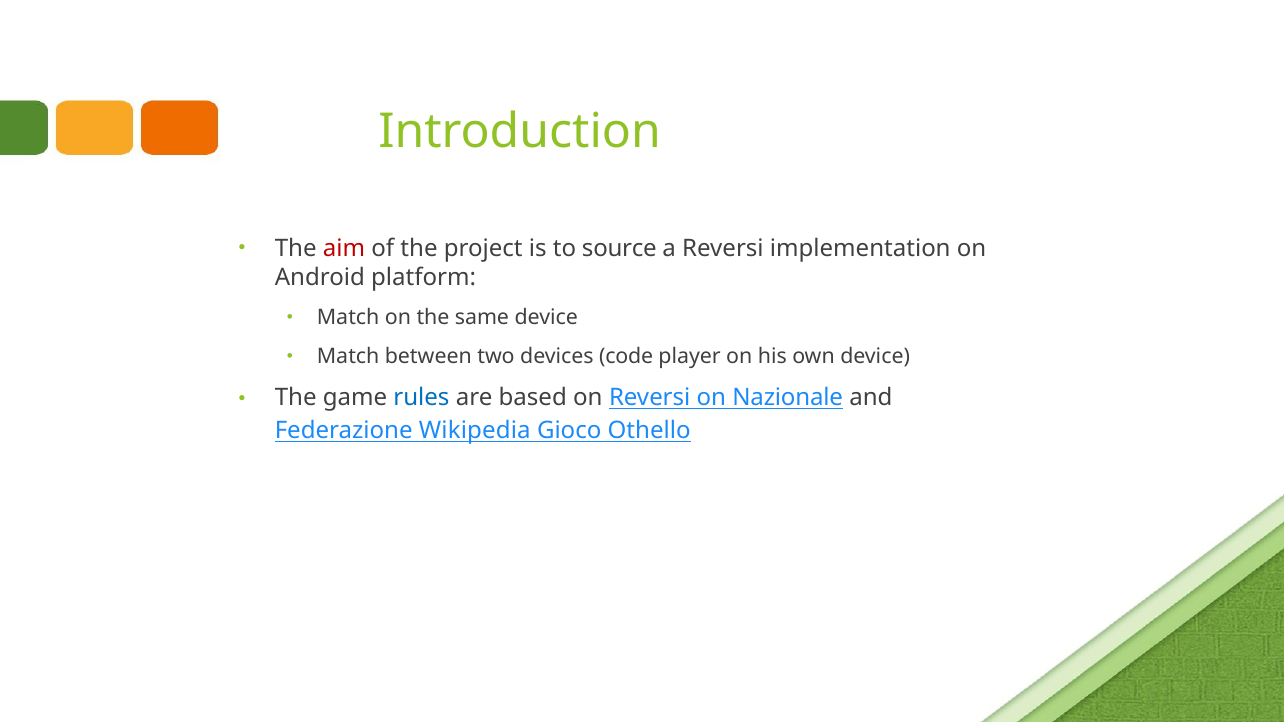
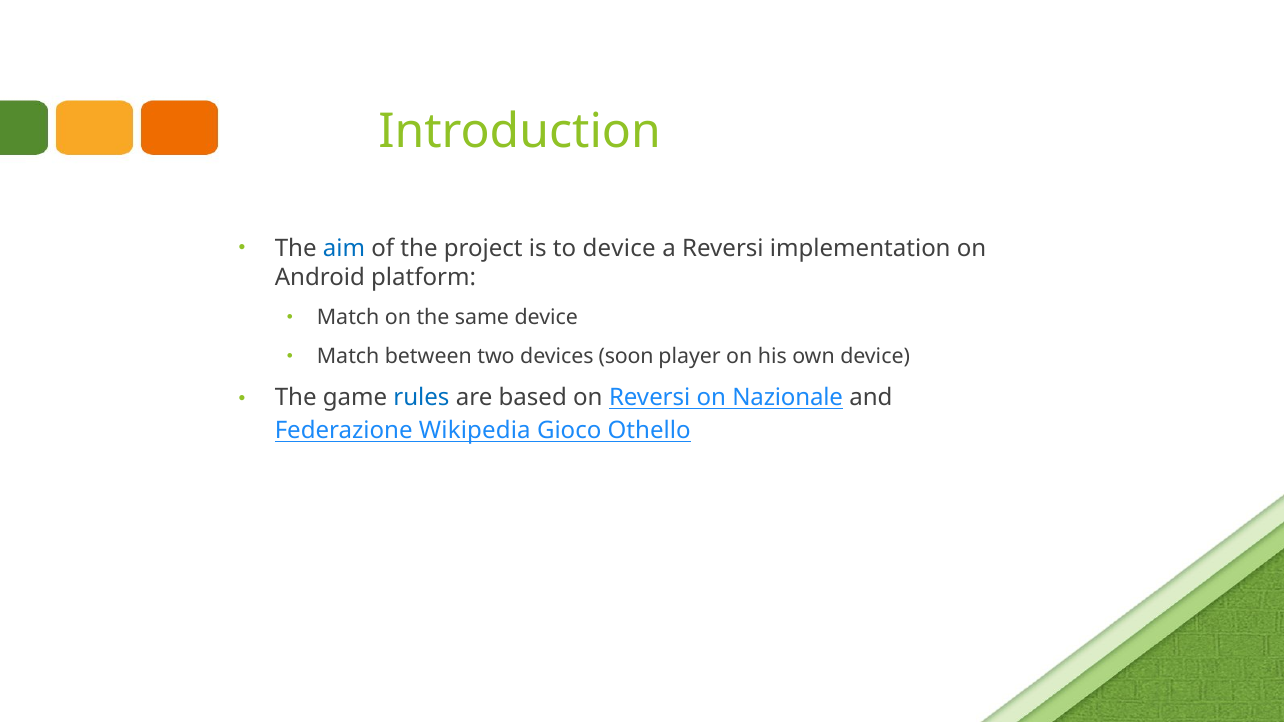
aim colour: red -> blue (344, 248)
to source: source -> device (619, 248)
code: code -> soon (626, 357)
